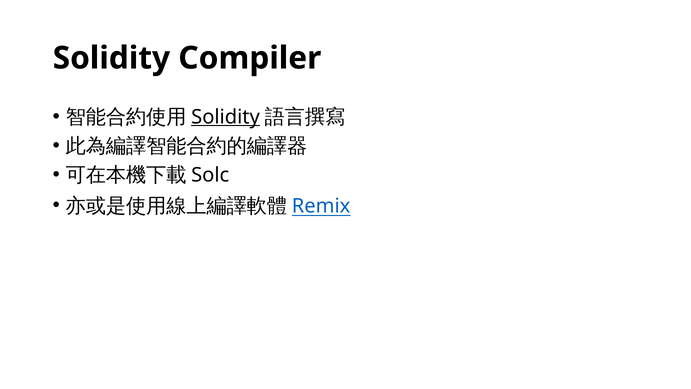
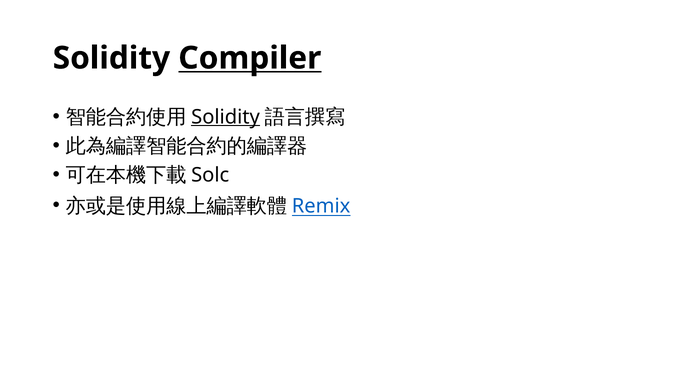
Compiler underline: none -> present (250, 58)
